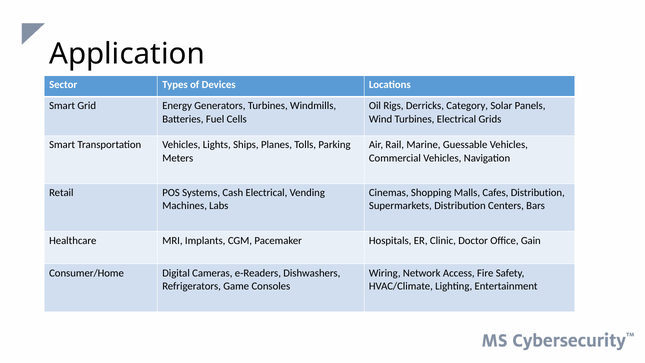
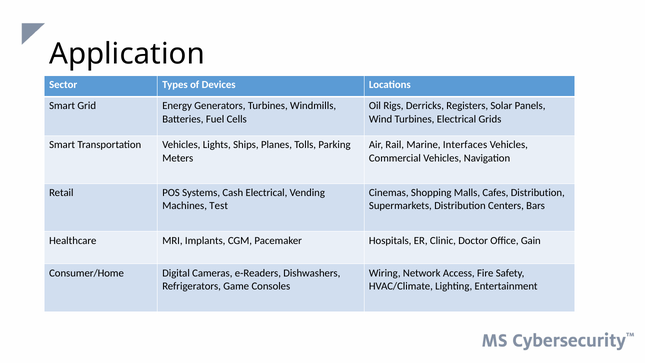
Category: Category -> Registers (467, 106)
Guessable: Guessable -> Interfaces (465, 145)
Labs: Labs -> Test (219, 206)
